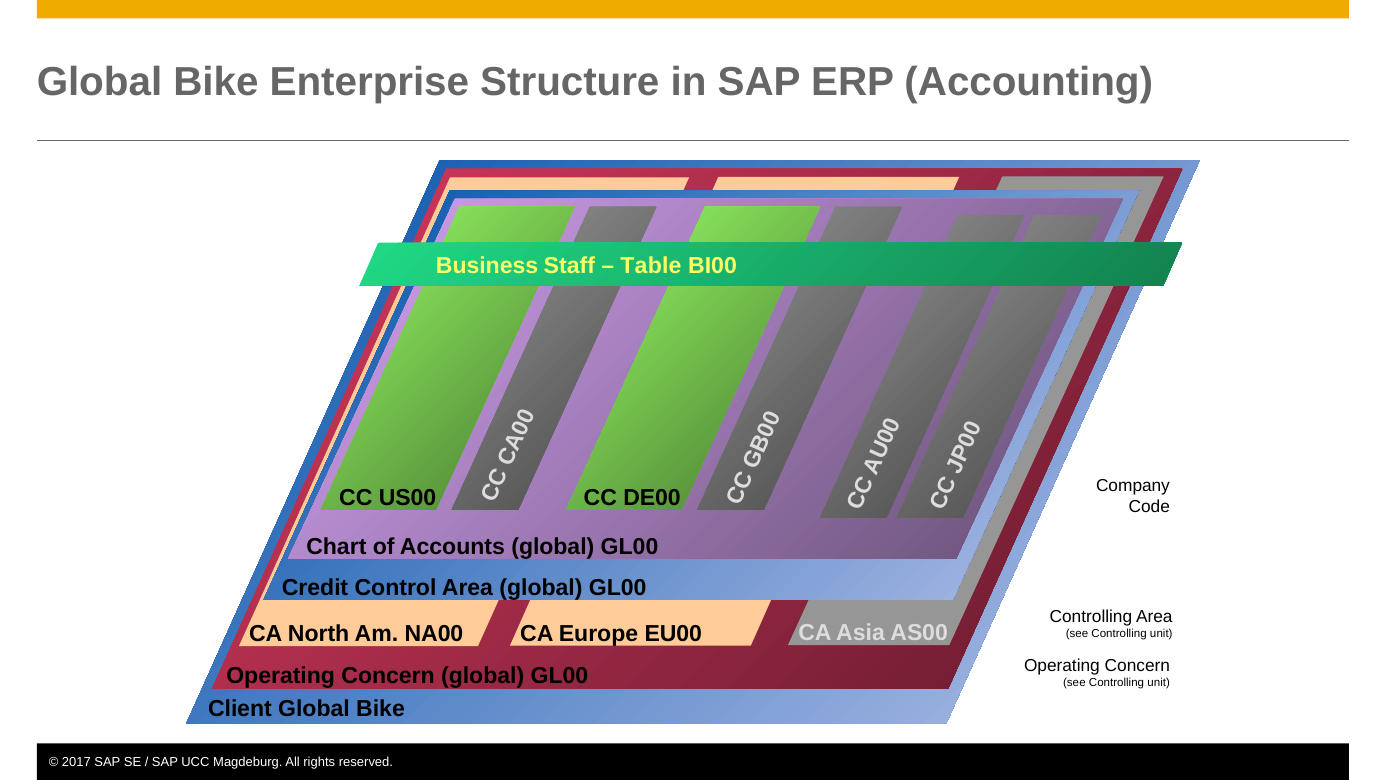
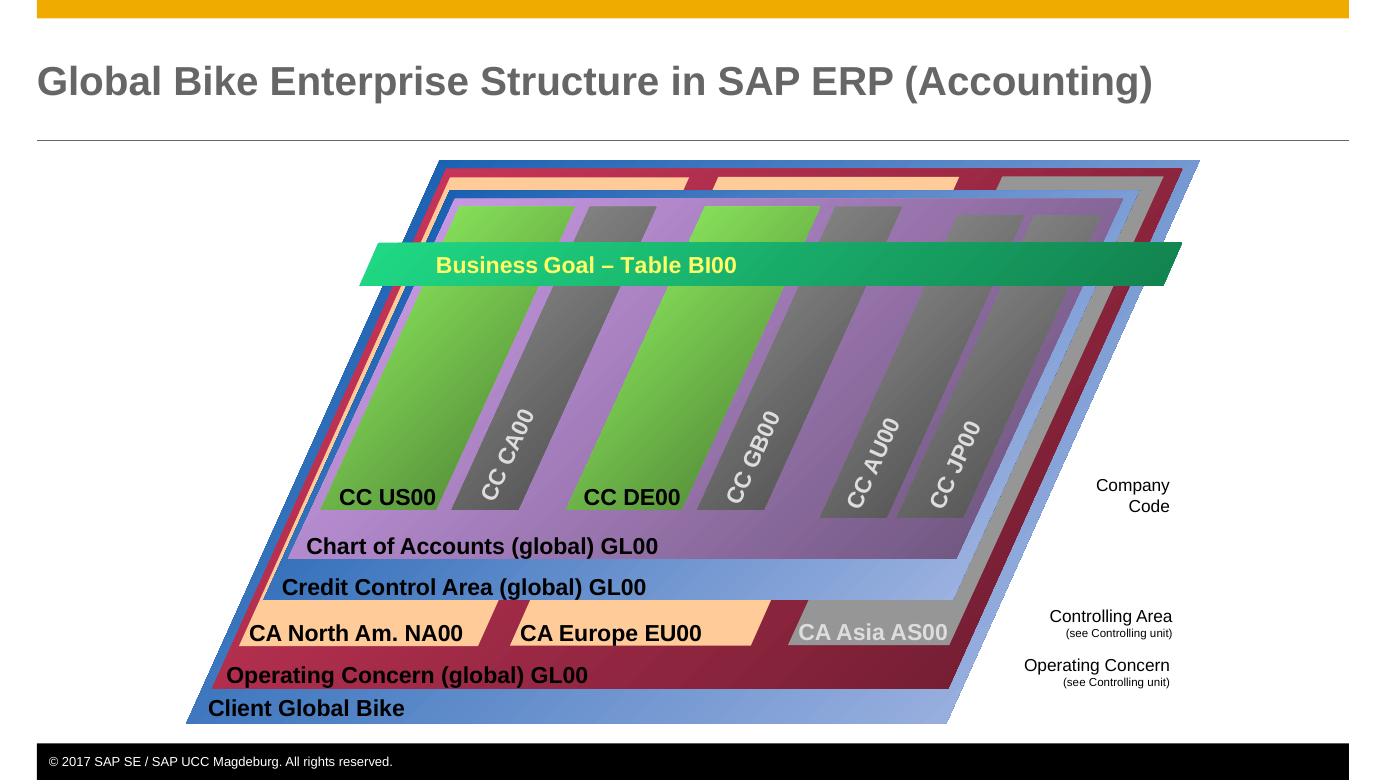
Staff: Staff -> Goal (569, 266)
